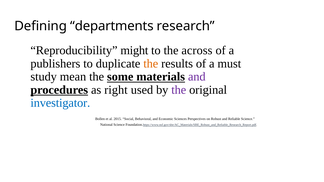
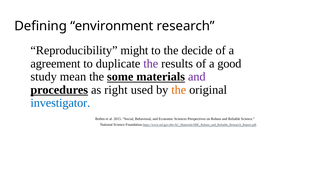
departments: departments -> environment (112, 26)
across: across -> decide (197, 51)
publishers: publishers -> agreement (55, 64)
the colour: orange -> purple (151, 64)
must: must -> good (229, 64)
the colour: purple -> orange (179, 90)
